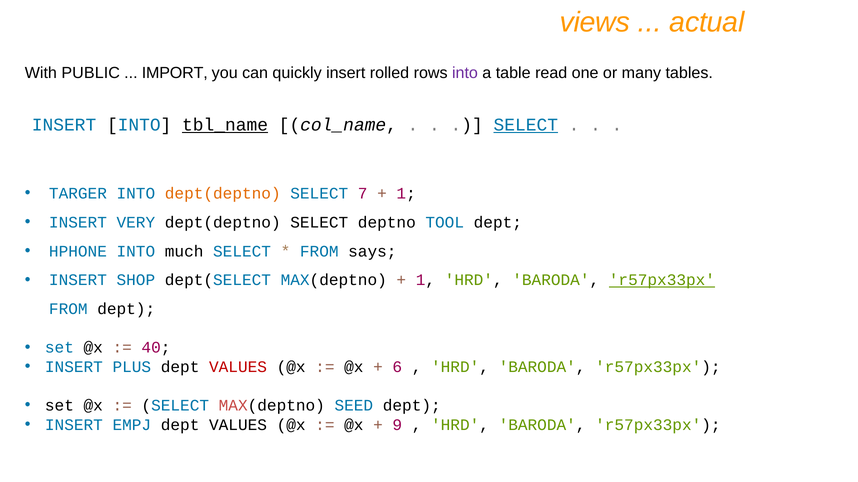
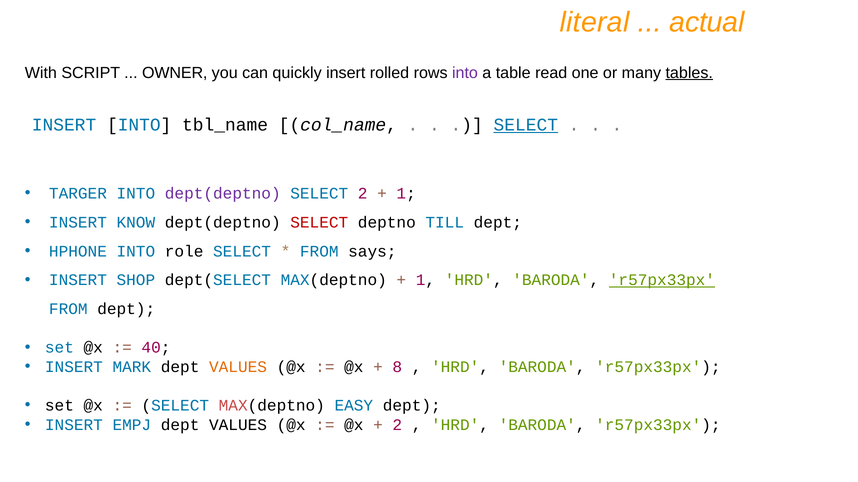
views: views -> literal (595, 22)
PUBLIC: PUBLIC -> SCRIPT (91, 73)
IMPORT: IMPORT -> OWNER (175, 73)
tables underline: none -> present (689, 73)
tbl_name underline: present -> none (225, 125)
dept(deptno colour: orange -> purple (223, 194)
SELECT 7: 7 -> 2 (363, 194)
VERY: VERY -> KNOW (136, 223)
SELECT colour: black -> red (319, 223)
TOOL: TOOL -> TILL (445, 223)
much: much -> role (184, 252)
PLUS: PLUS -> MARK (132, 367)
VALUES colour: red -> orange (238, 367)
6: 6 -> 8 (397, 367)
SEED: SEED -> EASY (354, 406)
9: 9 -> 2 (397, 425)
